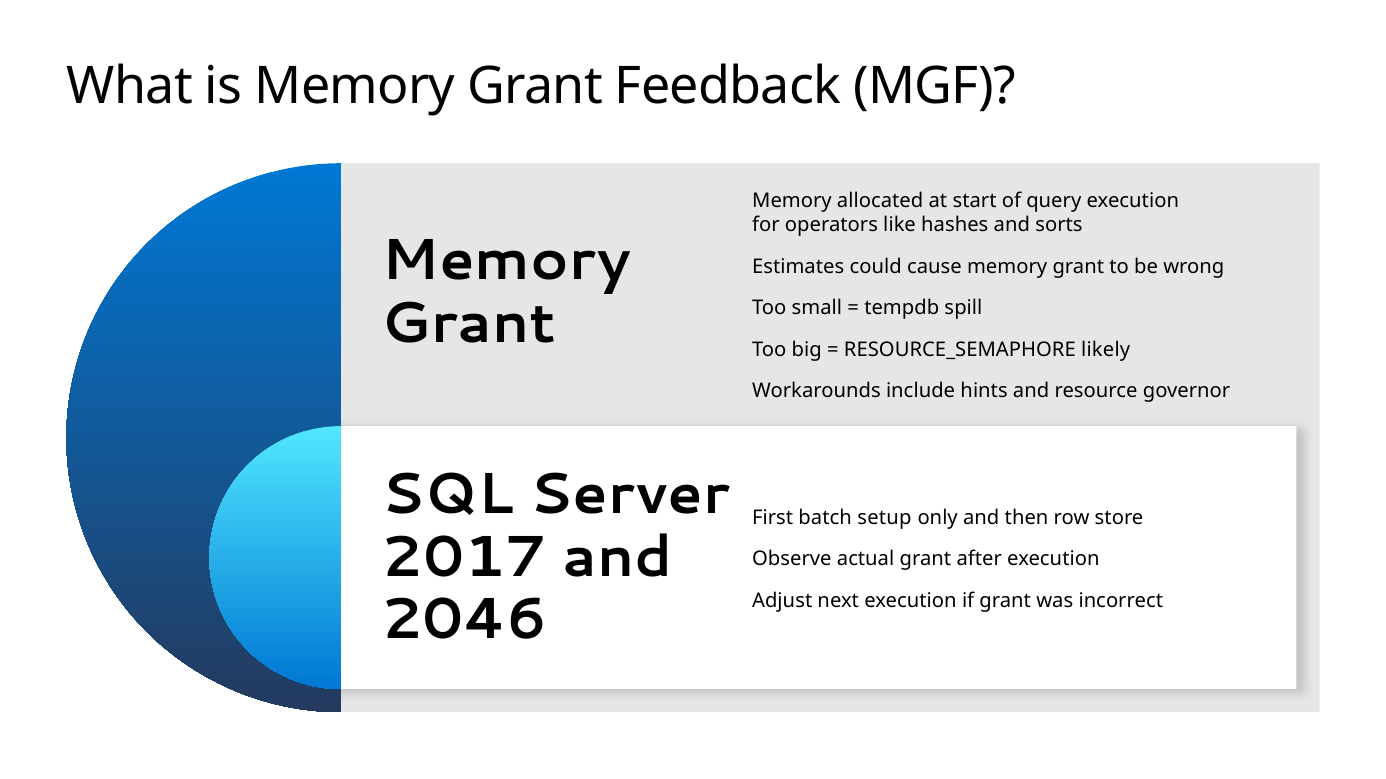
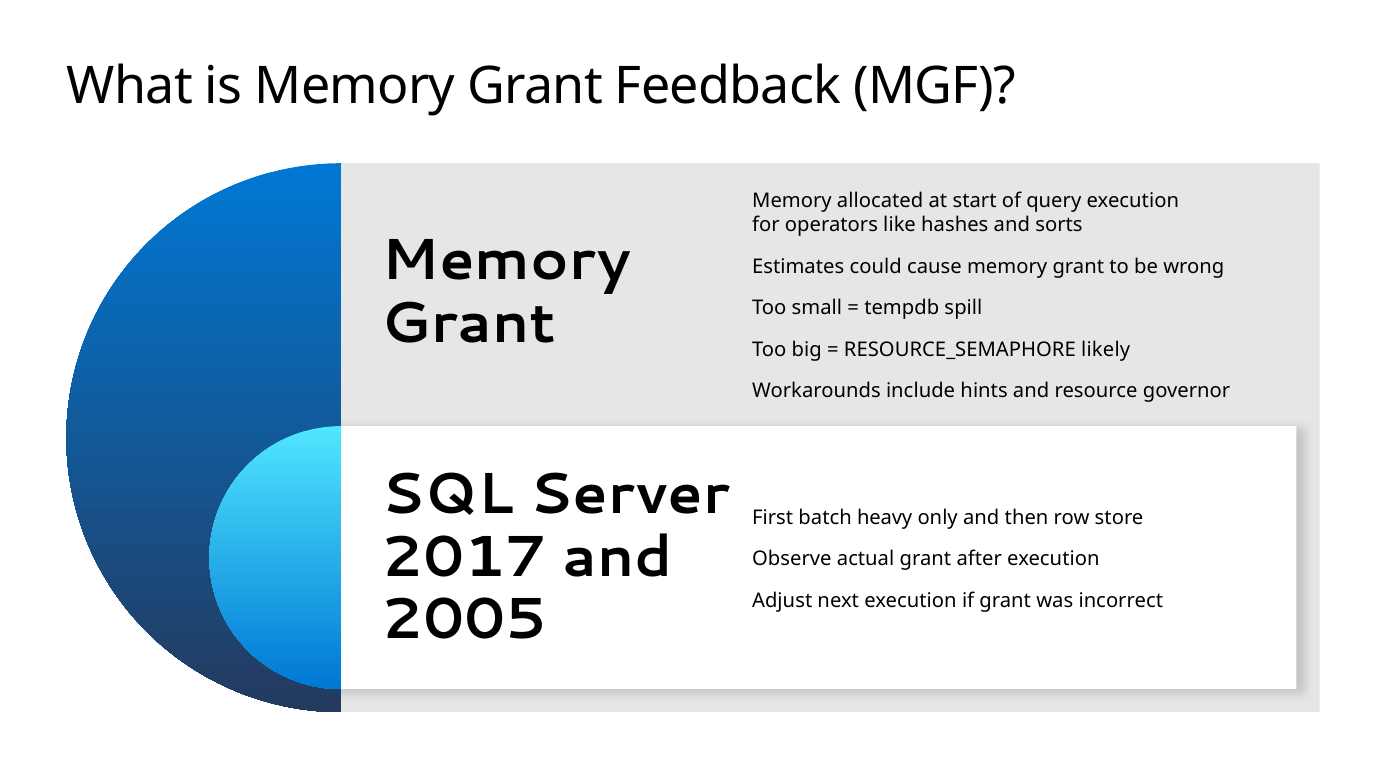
setup: setup -> heavy (885, 518)
2046: 2046 -> 2005 (464, 620)
